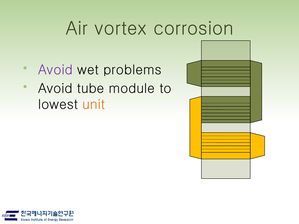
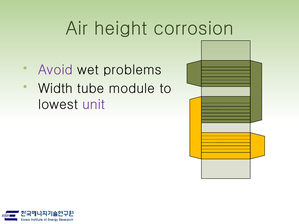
vortex: vortex -> height (121, 28)
Avoid: Avoid -> Width (55, 89)
unit colour: orange -> purple (94, 105)
